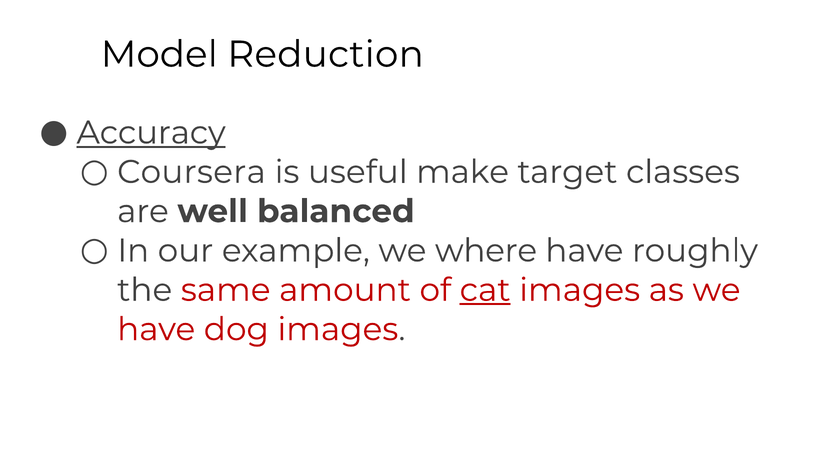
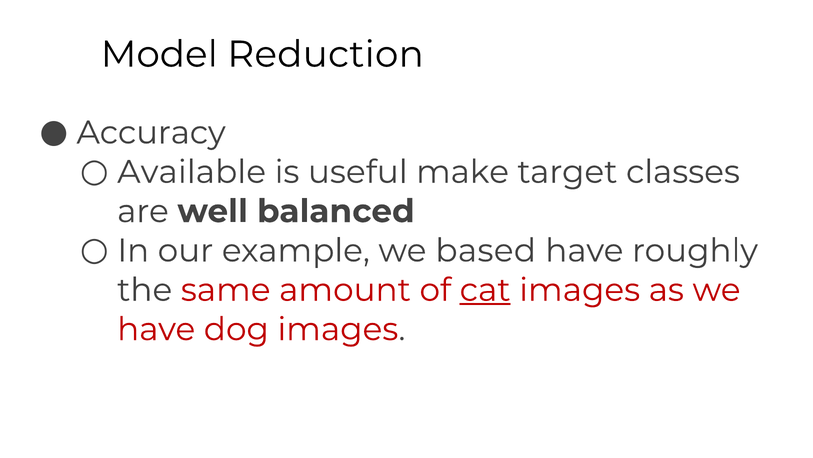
Accuracy underline: present -> none (151, 133)
Coursera: Coursera -> Available (192, 172)
where: where -> based (486, 250)
